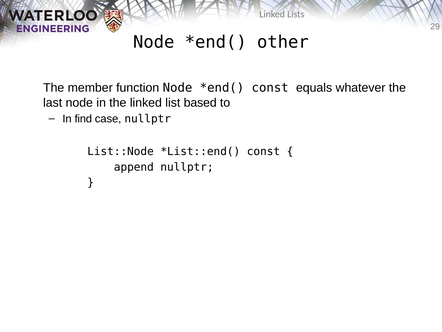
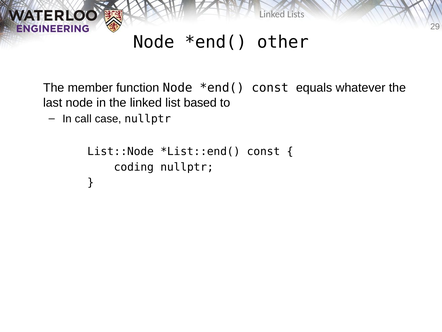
find: find -> call (83, 119)
append: append -> coding (134, 167)
